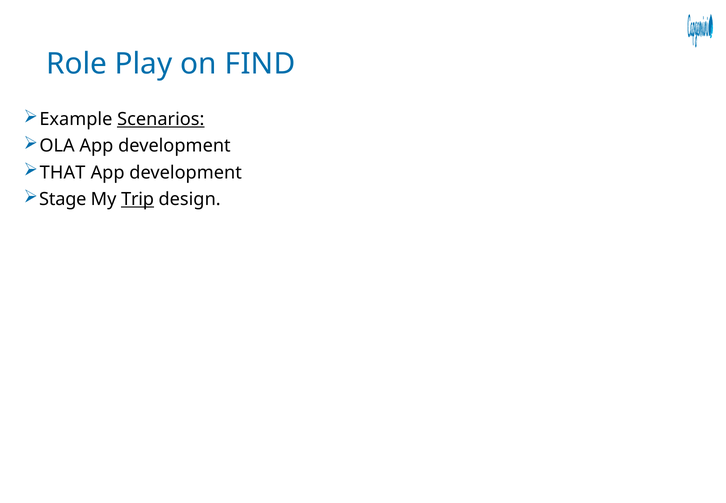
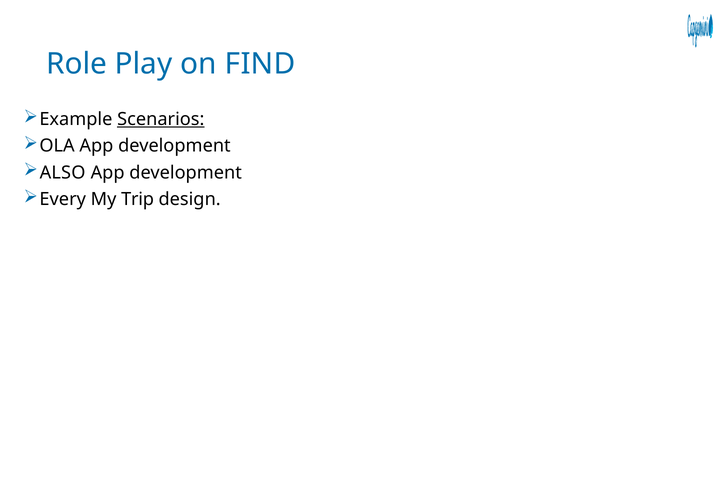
THAT: THAT -> ALSO (63, 172)
Stage: Stage -> Every (63, 199)
Trip underline: present -> none (138, 199)
